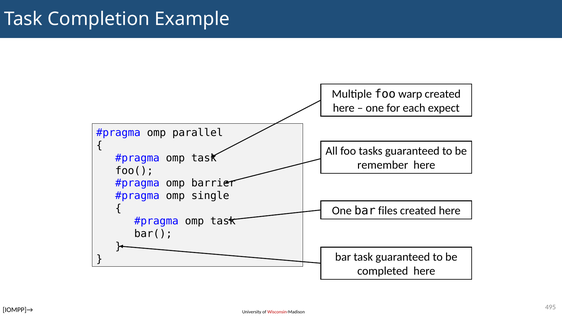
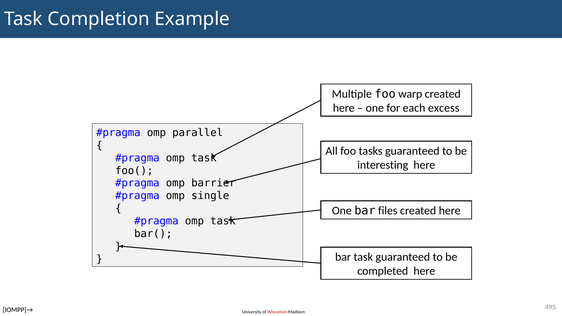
expect: expect -> excess (444, 108)
remember: remember -> interesting (383, 165)
